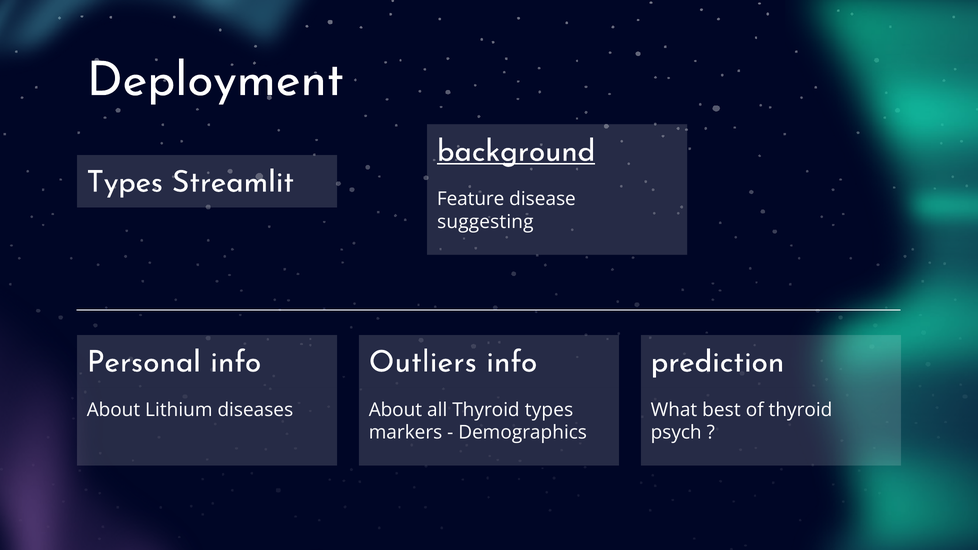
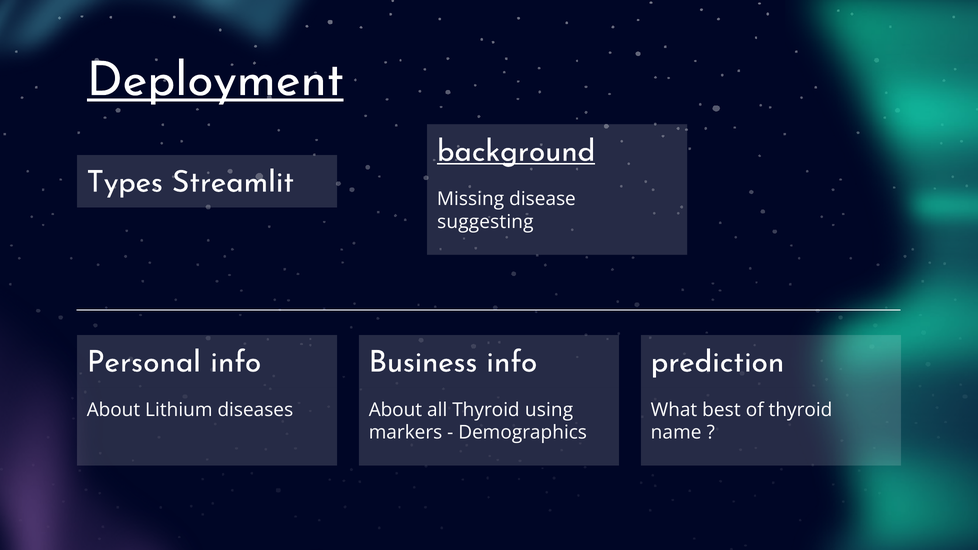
Deployment underline: none -> present (215, 79)
Feature: Feature -> Missing (471, 199)
Outliers: Outliers -> Business (423, 362)
Thyroid types: types -> using (549, 410)
psych: psych -> name (676, 433)
